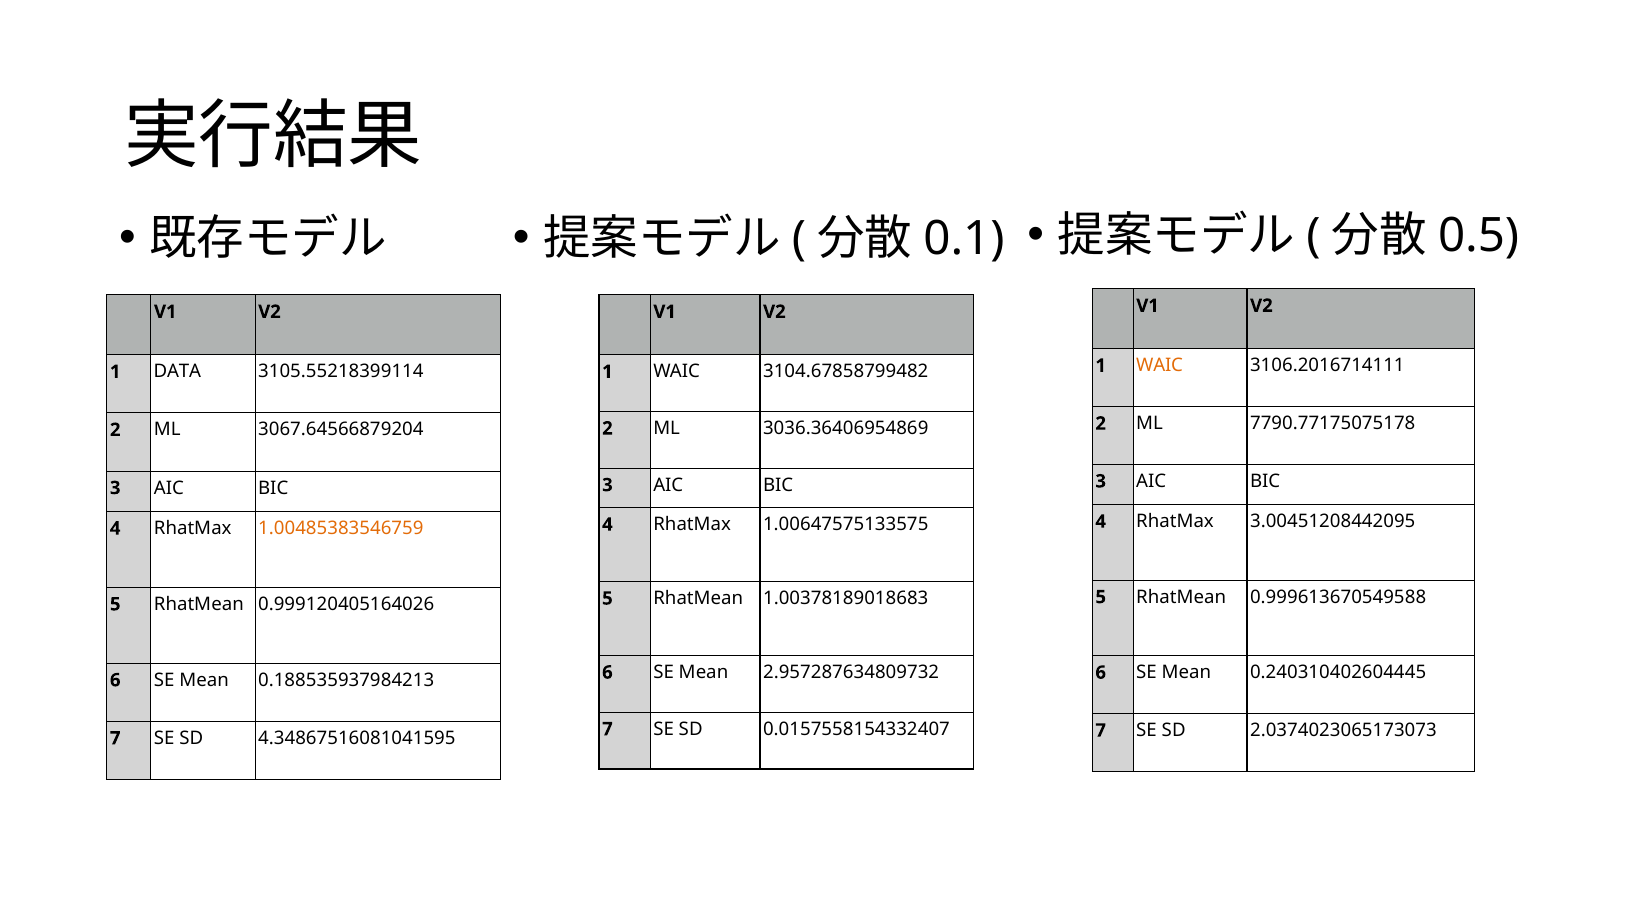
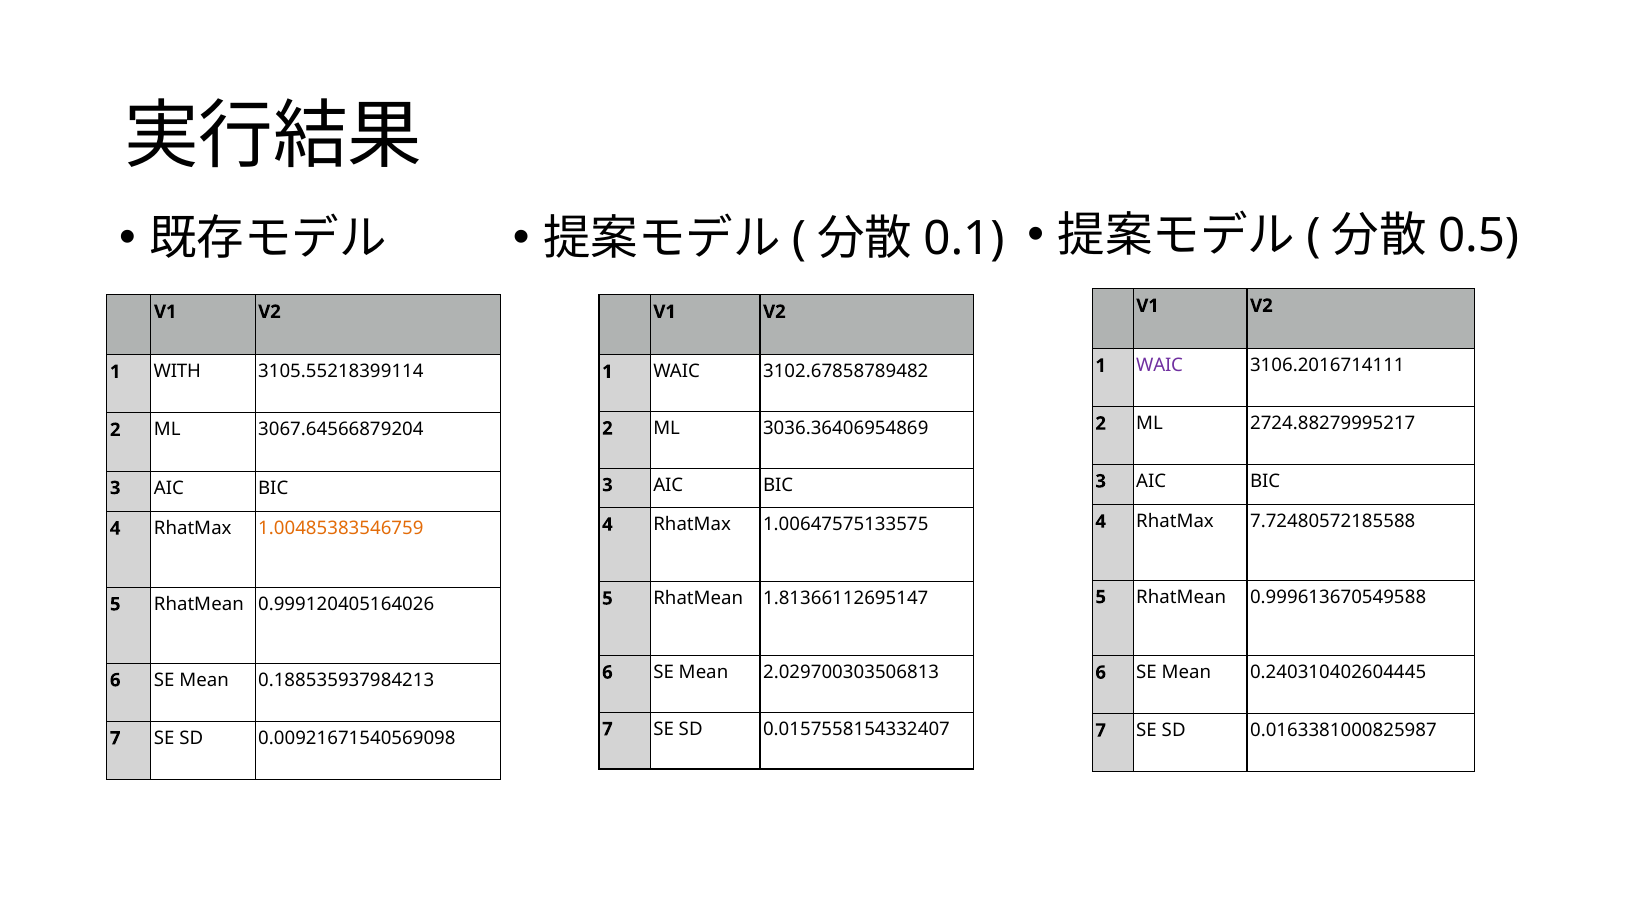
WAIC colour: orange -> purple (1160, 366)
DATA: DATA -> WITH (177, 372)
3104.67858799482: 3104.67858799482 -> 3102.67858789482 (846, 372)
7790.77175075178: 7790.77175075178 -> 2724.88279995217 (1333, 423)
3.00451208442095: 3.00451208442095 -> 7.72480572185588 (1333, 521)
1.00378189018683: 1.00378189018683 -> 1.81366112695147 (846, 598)
2.957287634809732: 2.957287634809732 -> 2.029700303506813 (851, 672)
2.0374023065173073: 2.0374023065173073 -> 0.0163381000825987 (1343, 730)
4.34867516081041595: 4.34867516081041595 -> 0.00921671540569098 (357, 738)
